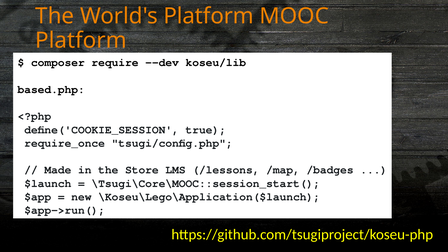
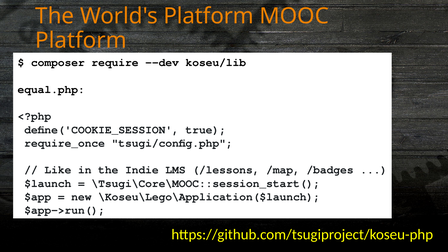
based.php: based.php -> equal.php (51, 89)
Made: Made -> Like (58, 170)
Store: Store -> Indie (142, 170)
